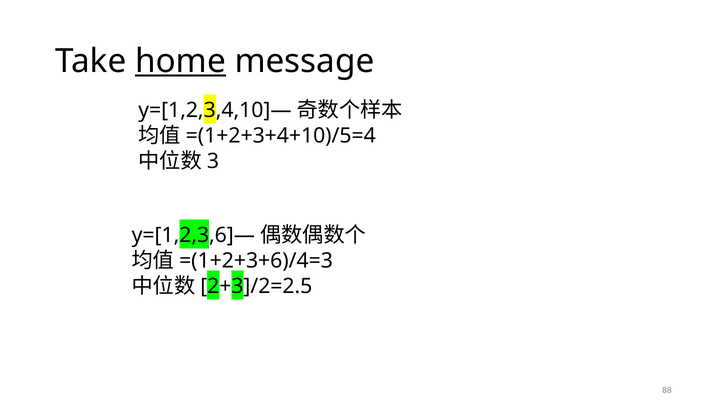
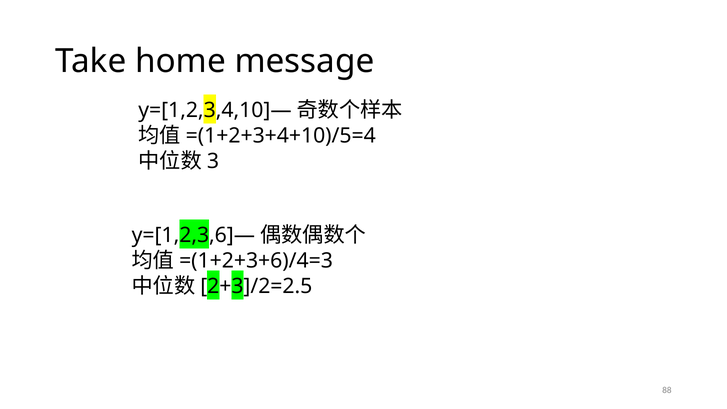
home underline: present -> none (181, 61)
